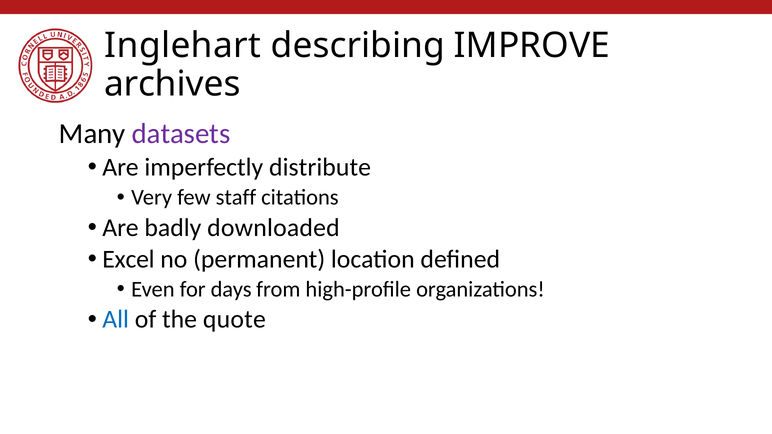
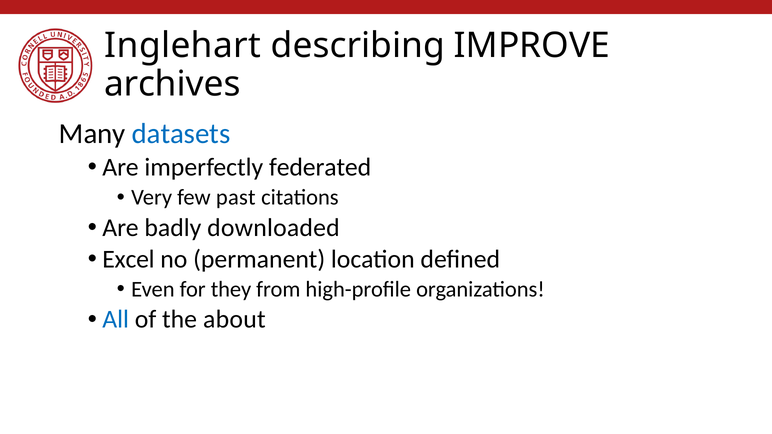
datasets colour: purple -> blue (181, 134)
distribute: distribute -> federated (320, 168)
staff: staff -> past (236, 198)
days: days -> they (231, 290)
quote: quote -> about (234, 320)
